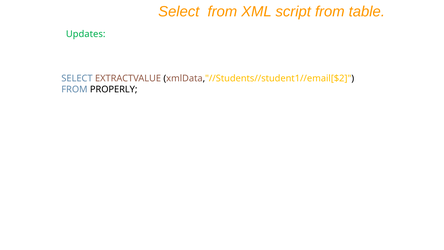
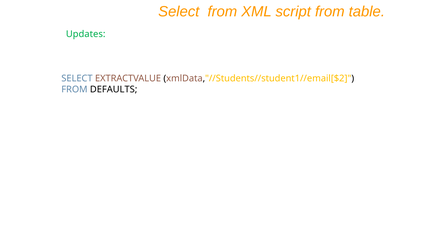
PROPERLY: PROPERLY -> DEFAULTS (114, 89)
